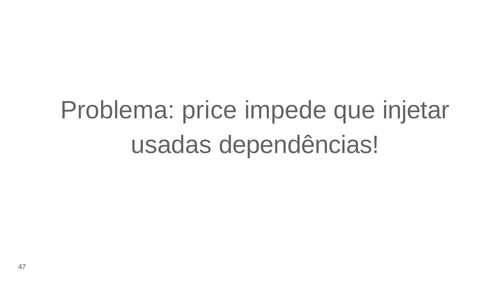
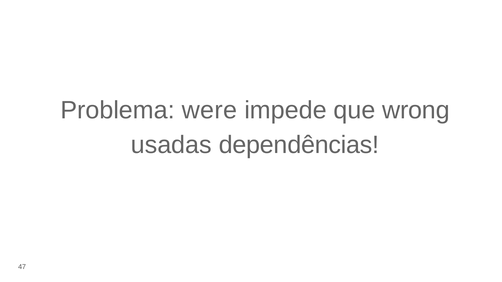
price: price -> were (209, 111)
injetar: injetar -> wrong (416, 111)
